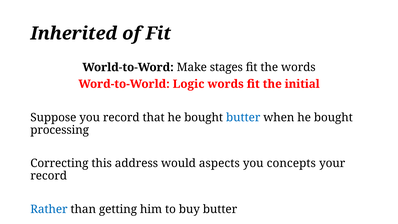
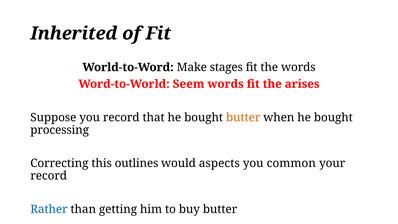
Logic: Logic -> Seem (189, 84)
initial: initial -> arises (302, 84)
butter colour: blue -> orange (243, 117)
address: address -> outlines (137, 163)
concepts: concepts -> common (291, 163)
